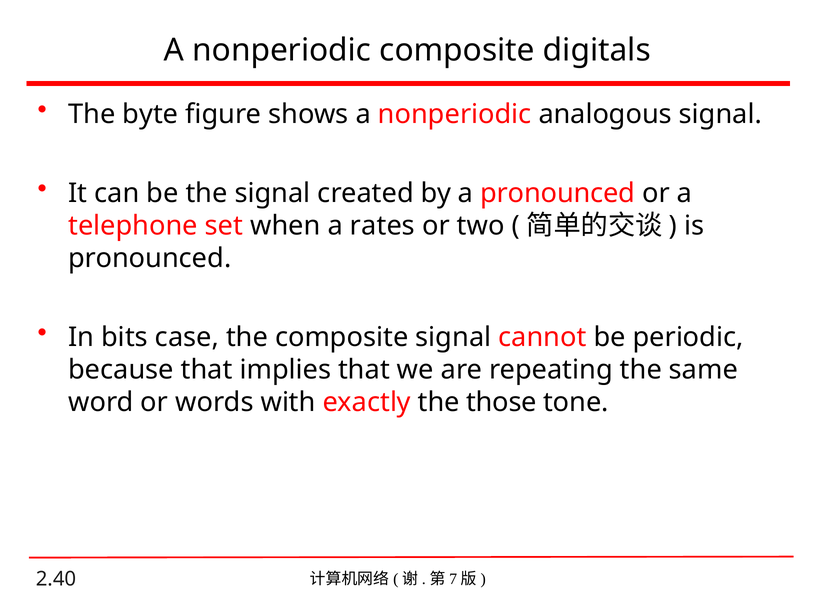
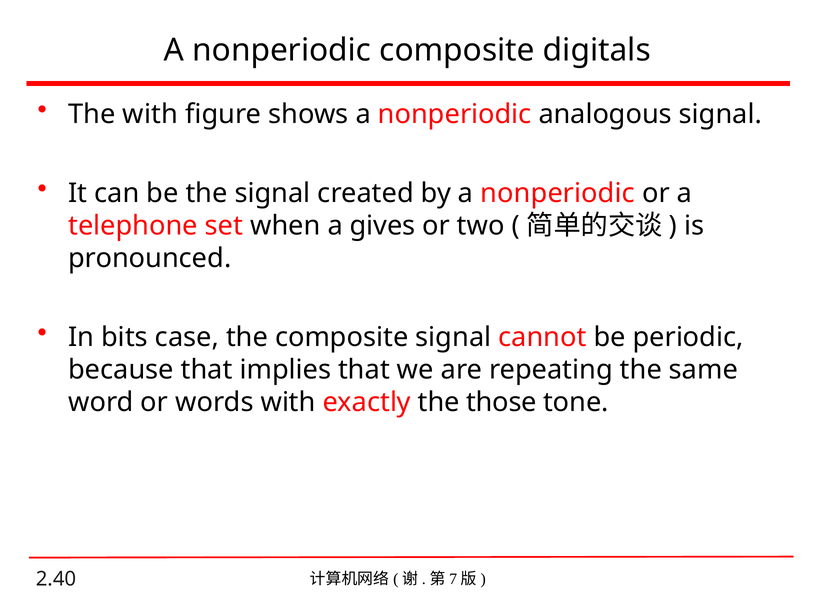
The byte: byte -> with (150, 114)
by a pronounced: pronounced -> nonperiodic (558, 193)
rates: rates -> gives (383, 226)
